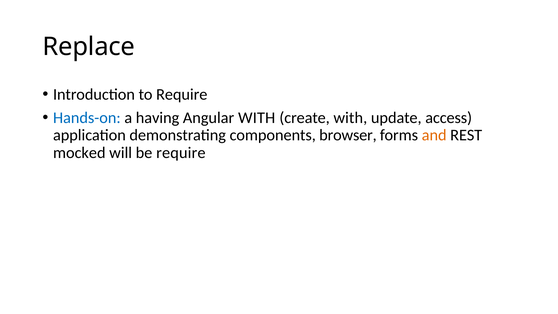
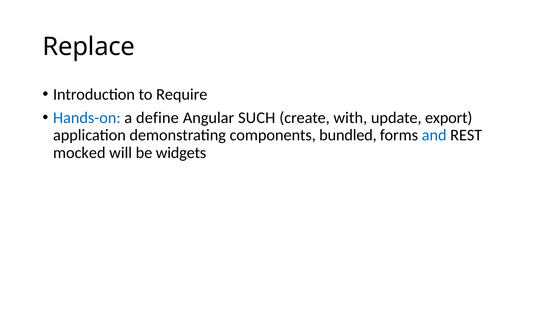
having: having -> define (157, 118)
Angular WITH: WITH -> SUCH (257, 118)
access: access -> export (449, 118)
browser: browser -> bundled (348, 135)
and colour: orange -> blue (434, 135)
be require: require -> widgets (181, 153)
